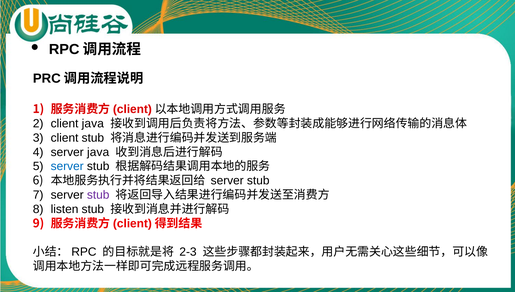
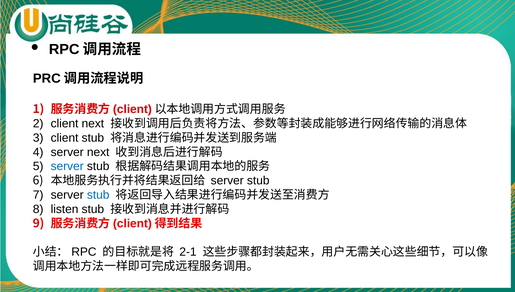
client java: java -> next (93, 124)
server java: java -> next (98, 152)
stub colour: purple -> blue (98, 195)
2-3: 2-3 -> 2-1 (188, 252)
